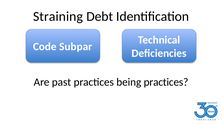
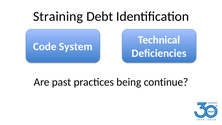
Subpar: Subpar -> System (76, 47)
being practices: practices -> continue (166, 82)
